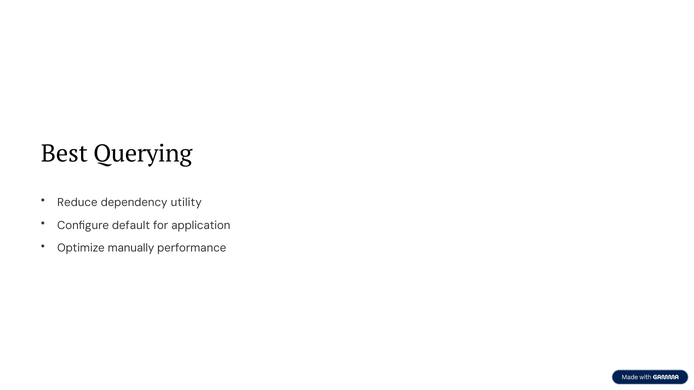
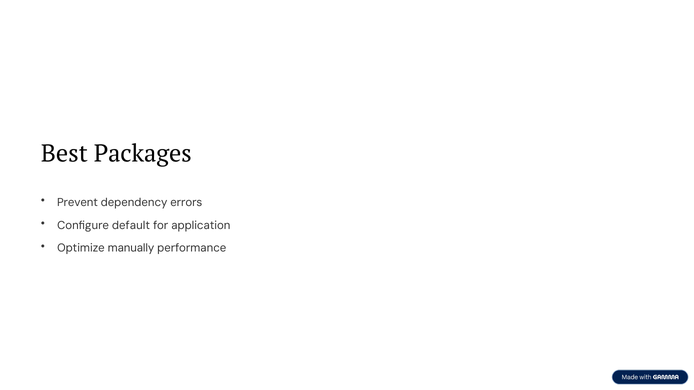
Querying: Querying -> Packages (143, 154)
Reduce: Reduce -> Prevent (77, 203)
utility: utility -> errors (186, 203)
